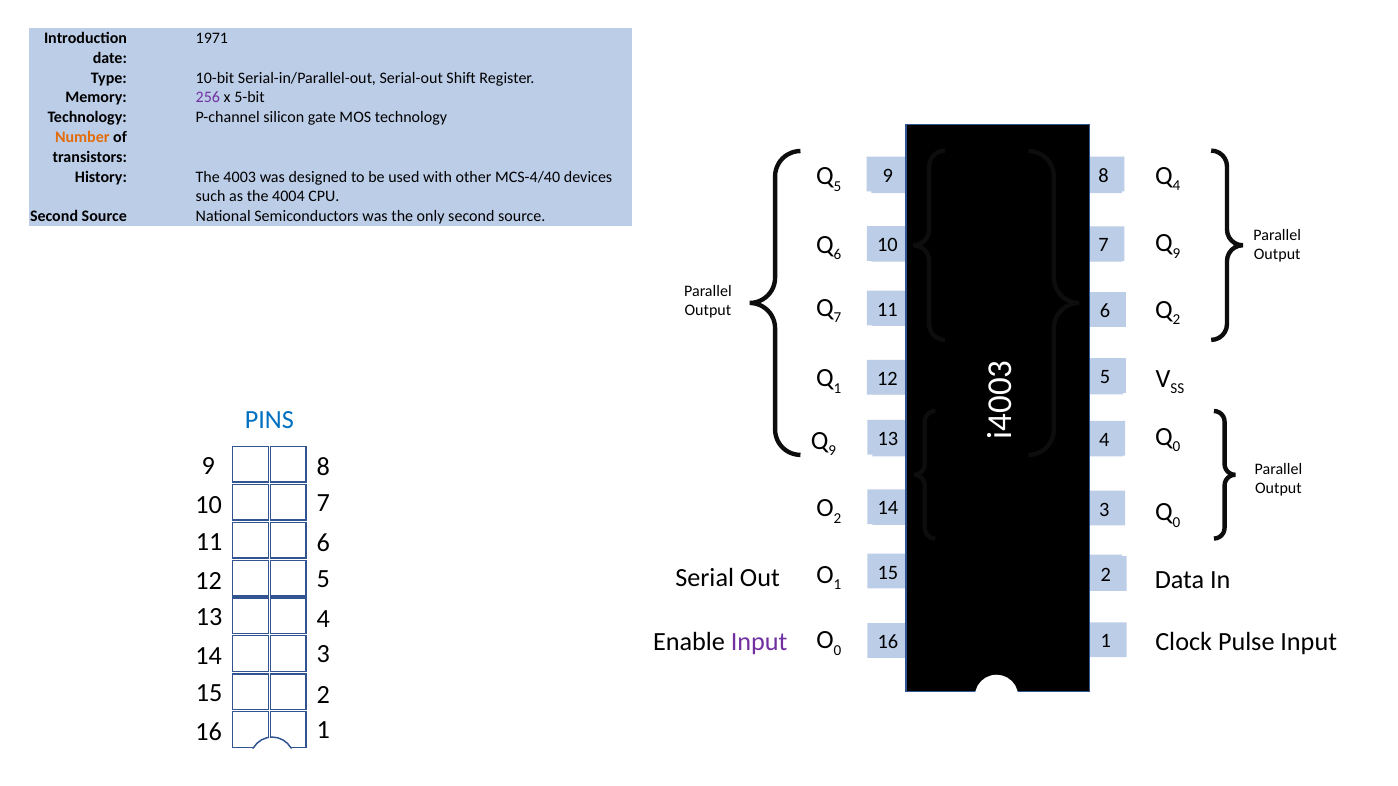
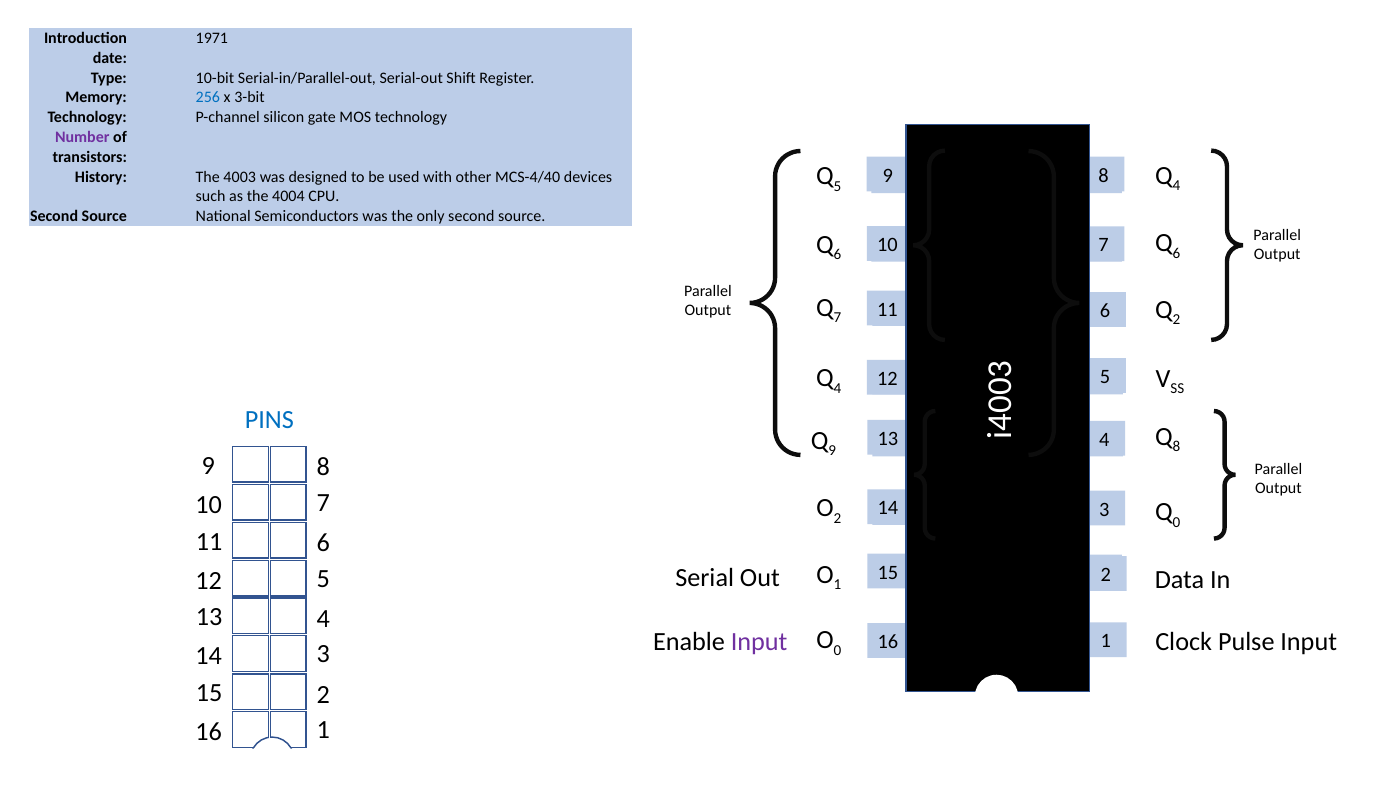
256 colour: purple -> blue (208, 98)
5-bit: 5-bit -> 3-bit (249, 98)
Number colour: orange -> purple (82, 137)
9: 9 -> 6 (1177, 253)
1: 1 -> 4 (837, 389)
0: 0 -> 8 (1177, 447)
